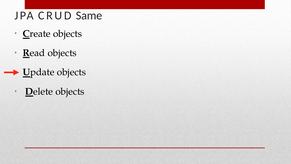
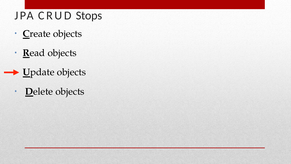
Same: Same -> Stops (89, 16)
